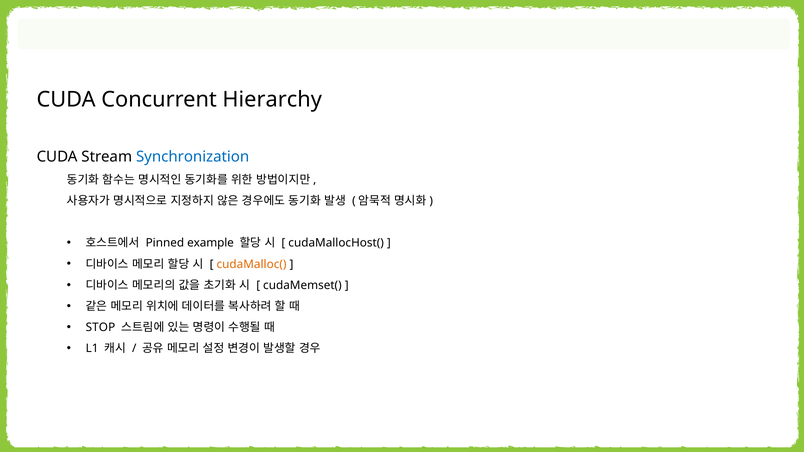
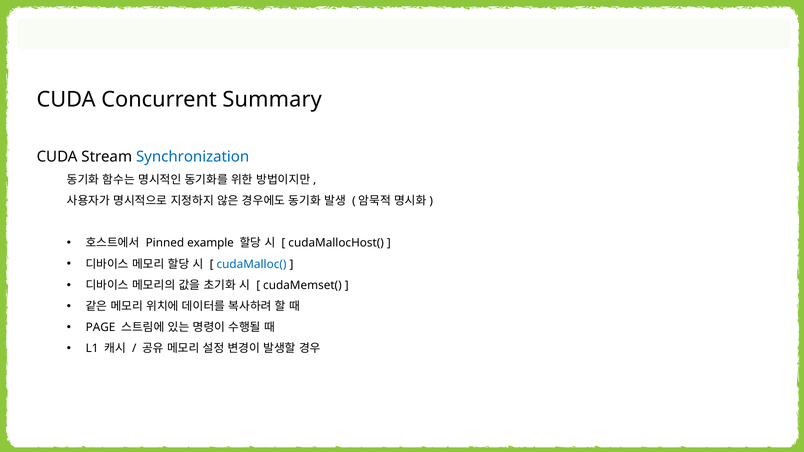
Hierarchy: Hierarchy -> Summary (272, 99)
cudaMalloc( colour: orange -> blue (252, 264)
STOP: STOP -> PAGE (100, 328)
